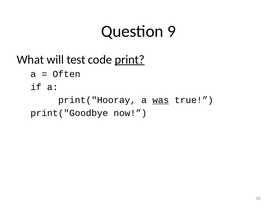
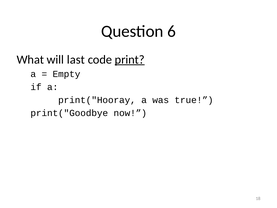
9: 9 -> 6 (172, 31)
test: test -> last (76, 59)
Often: Often -> Empty (66, 74)
was underline: present -> none (161, 100)
